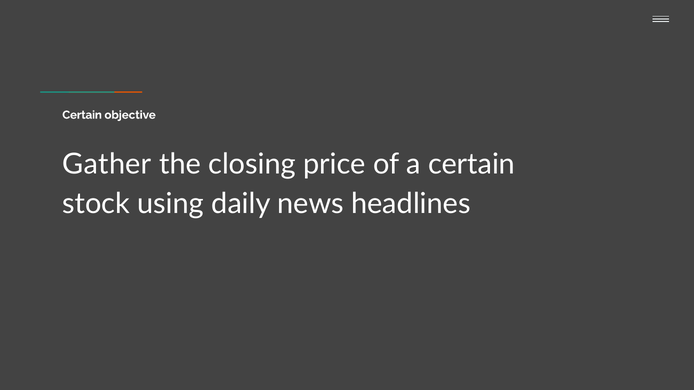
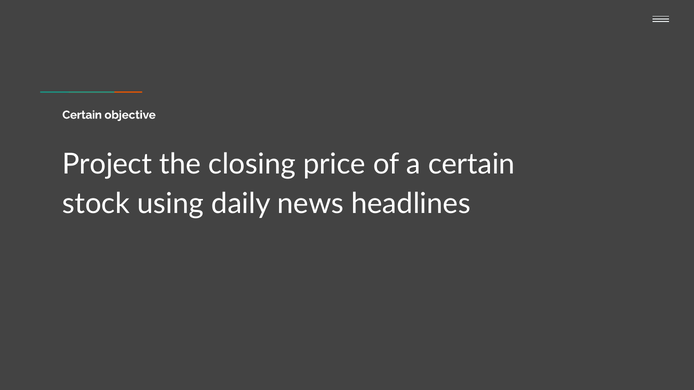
Gather: Gather -> Project (107, 164)
